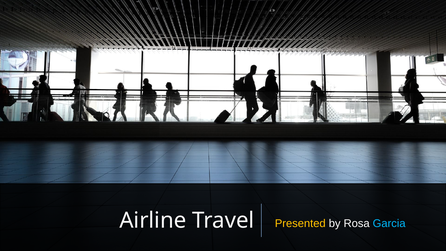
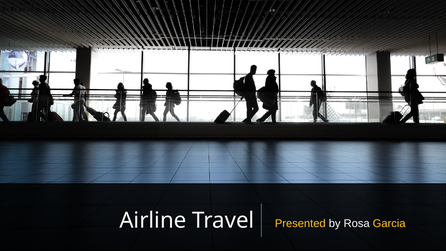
Garcia colour: light blue -> yellow (389, 223)
